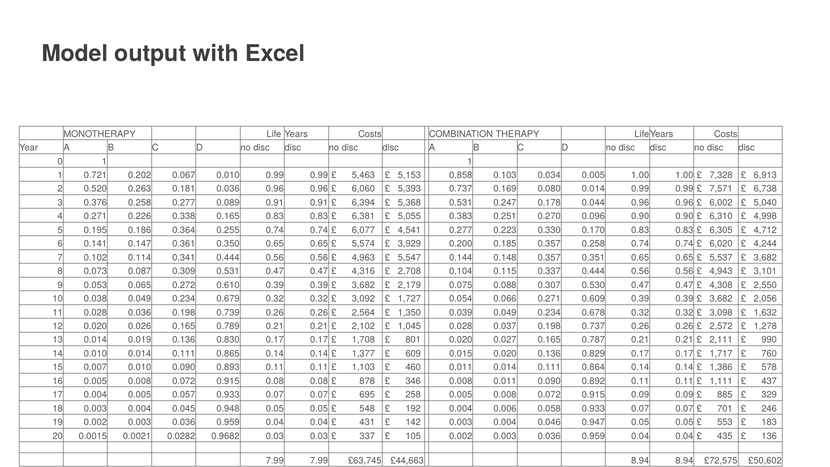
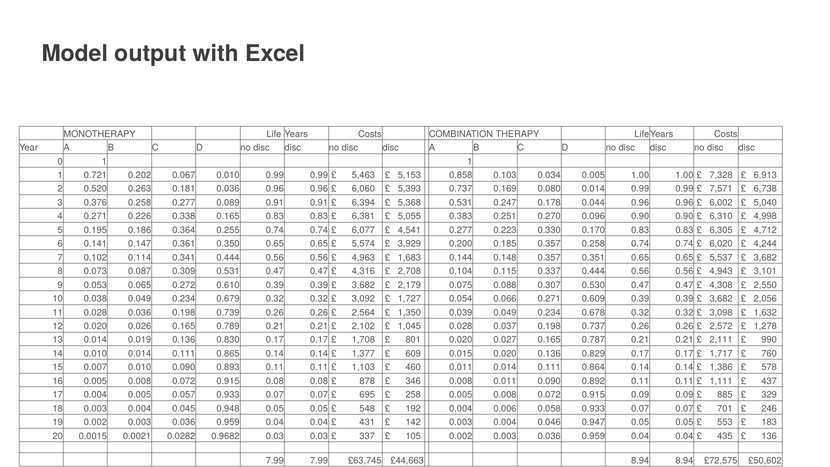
5,547: 5,547 -> 1,683 (409, 258)
